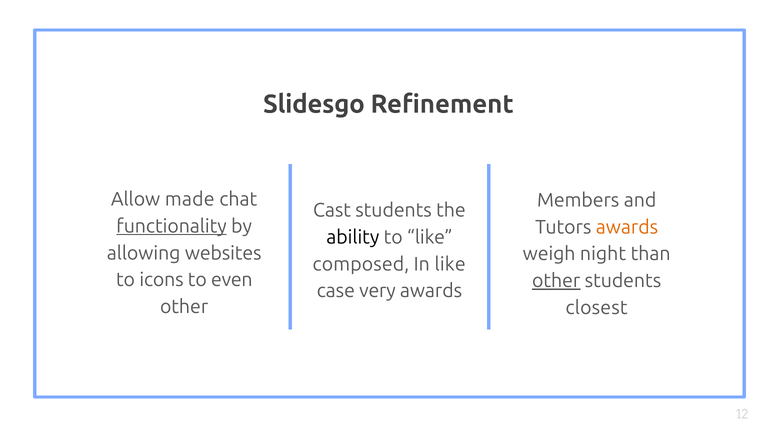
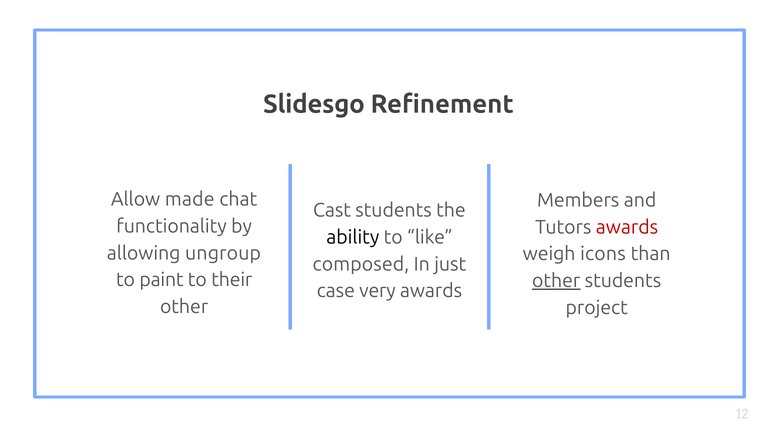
functionality underline: present -> none (172, 226)
awards colour: orange -> red (627, 227)
websites: websites -> ungroup (223, 253)
night: night -> icons (603, 254)
In like: like -> just (450, 264)
icons: icons -> paint (162, 280)
even: even -> their (232, 280)
closest: closest -> project (597, 308)
